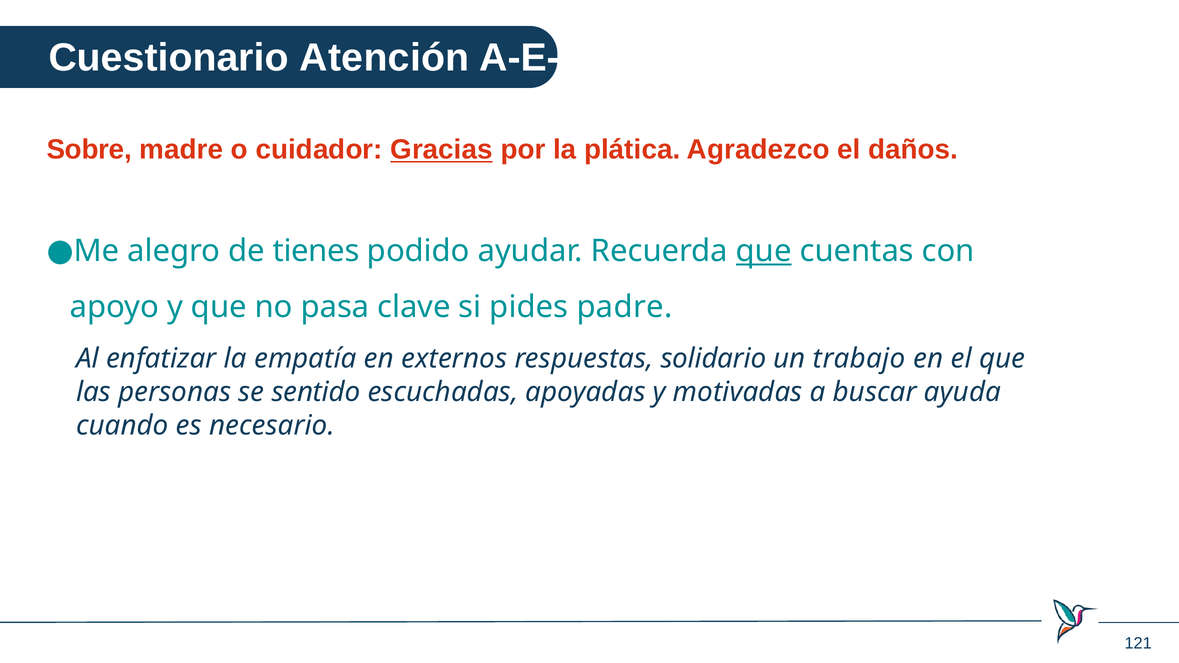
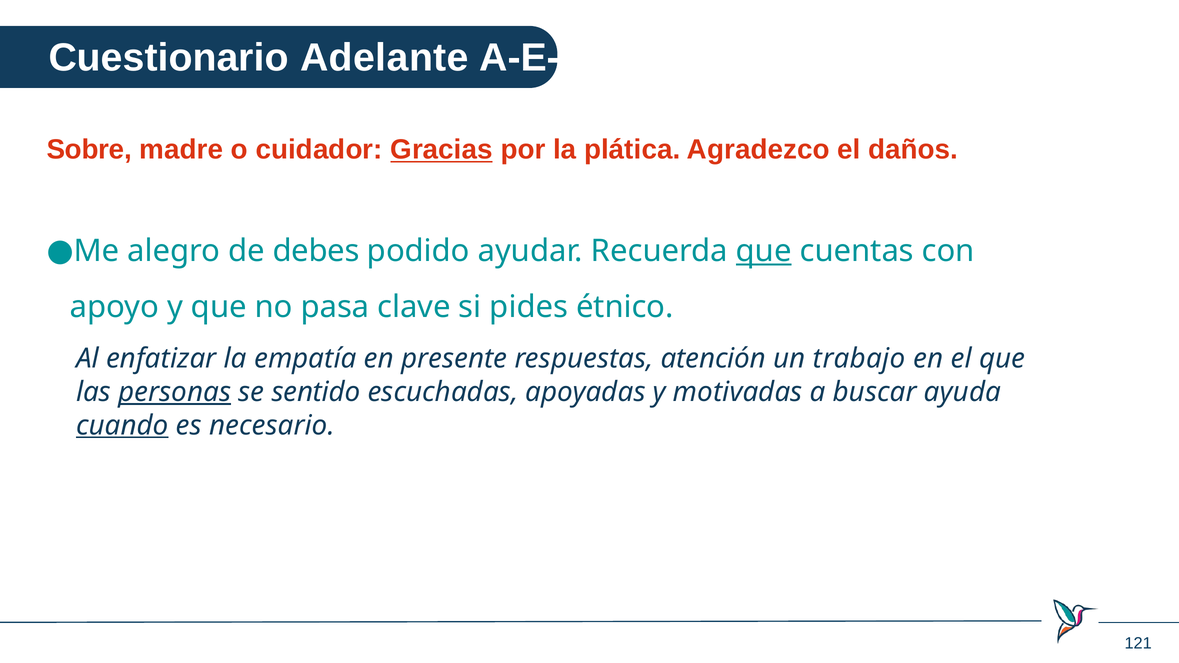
Atención: Atención -> Adelante (384, 58)
tienes: tienes -> debes (316, 251)
padre: padre -> étnico (625, 307)
externos: externos -> presente (454, 359)
solidario: solidario -> atención (713, 359)
personas underline: none -> present (175, 392)
cuando underline: none -> present (122, 426)
